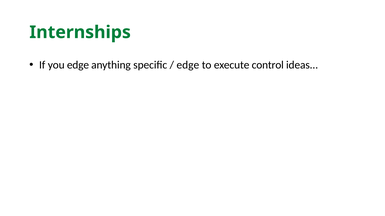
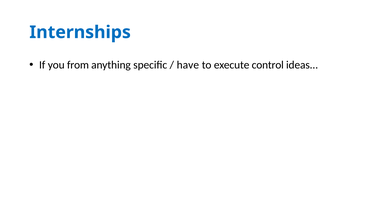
Internships colour: green -> blue (80, 32)
you edge: edge -> from (78, 65)
edge: edge -> have (188, 65)
